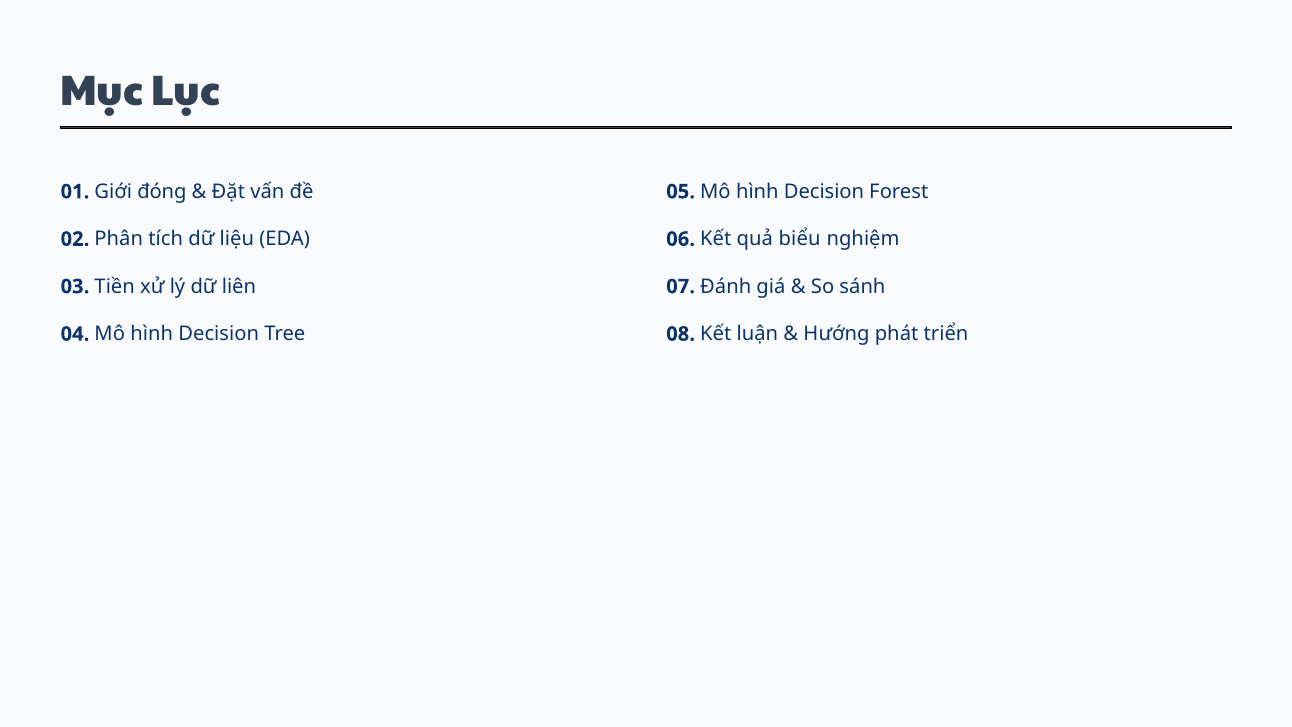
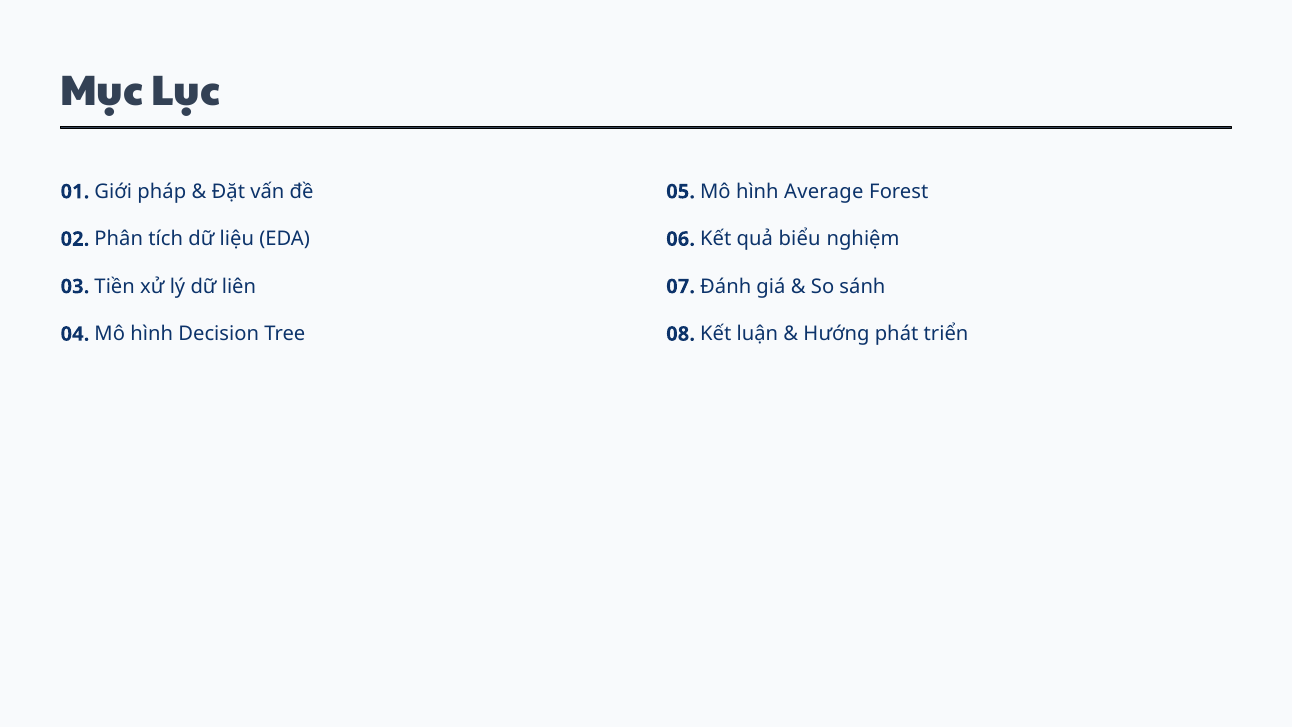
đóng: đóng -> pháp (162, 192)
05 Mô hình Decision: Decision -> Average (824, 192)
